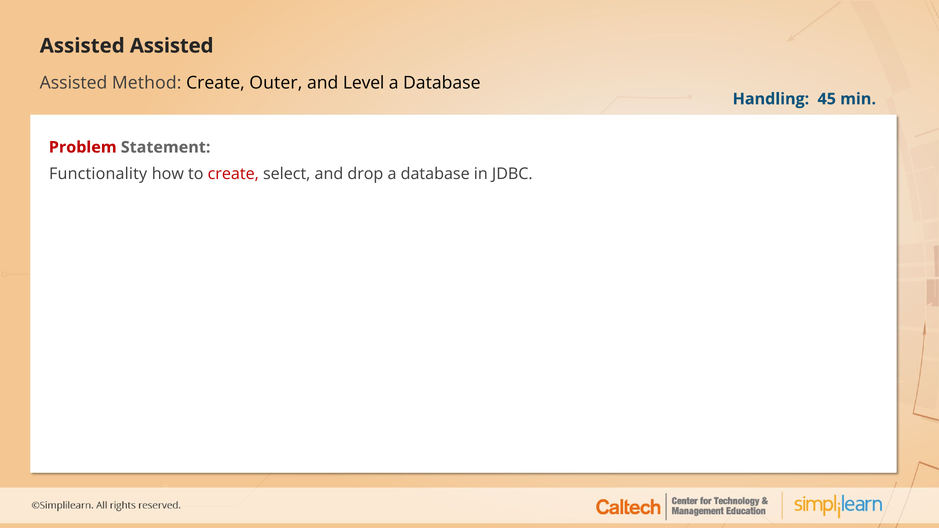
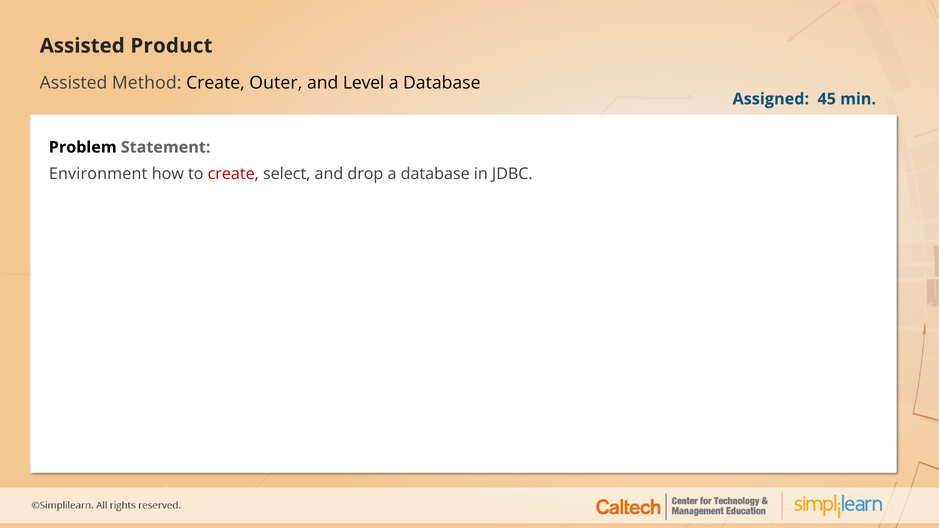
Assisted: Assisted -> Product (171, 46)
Handling: Handling -> Assigned (771, 99)
Problem colour: red -> black (83, 147)
Functionality: Functionality -> Environment (98, 174)
